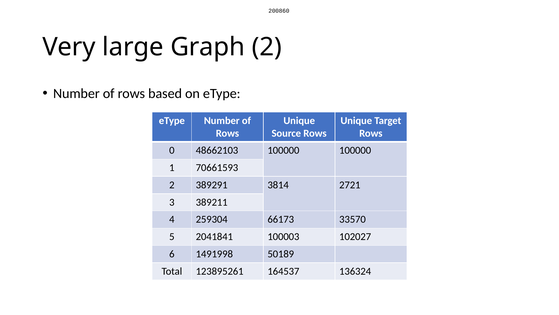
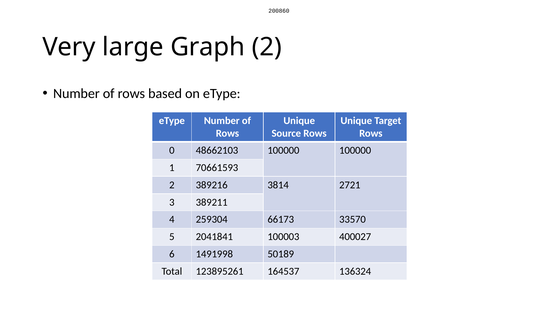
389291: 389291 -> 389216 (212, 185)
102027: 102027 -> 400027 (355, 236)
